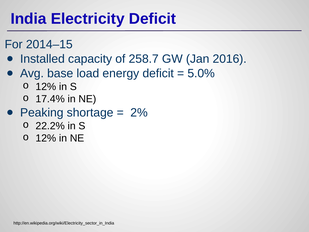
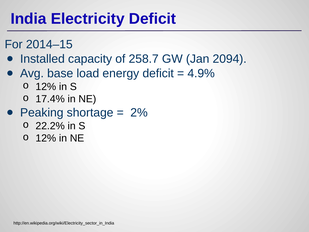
2016: 2016 -> 2094 (230, 59)
5.0%: 5.0% -> 4.9% (201, 73)
